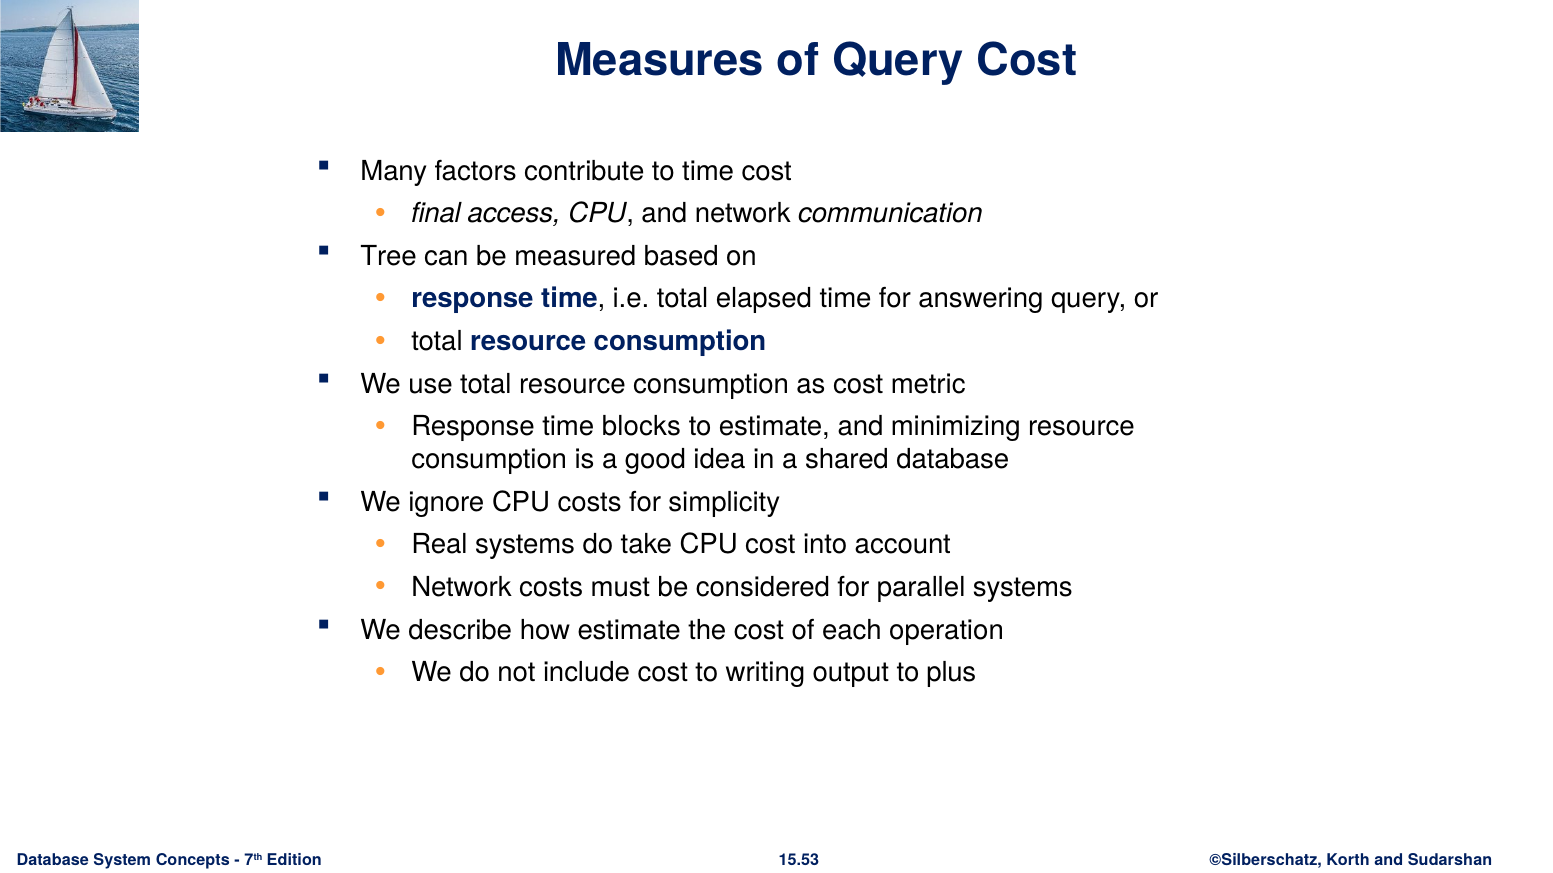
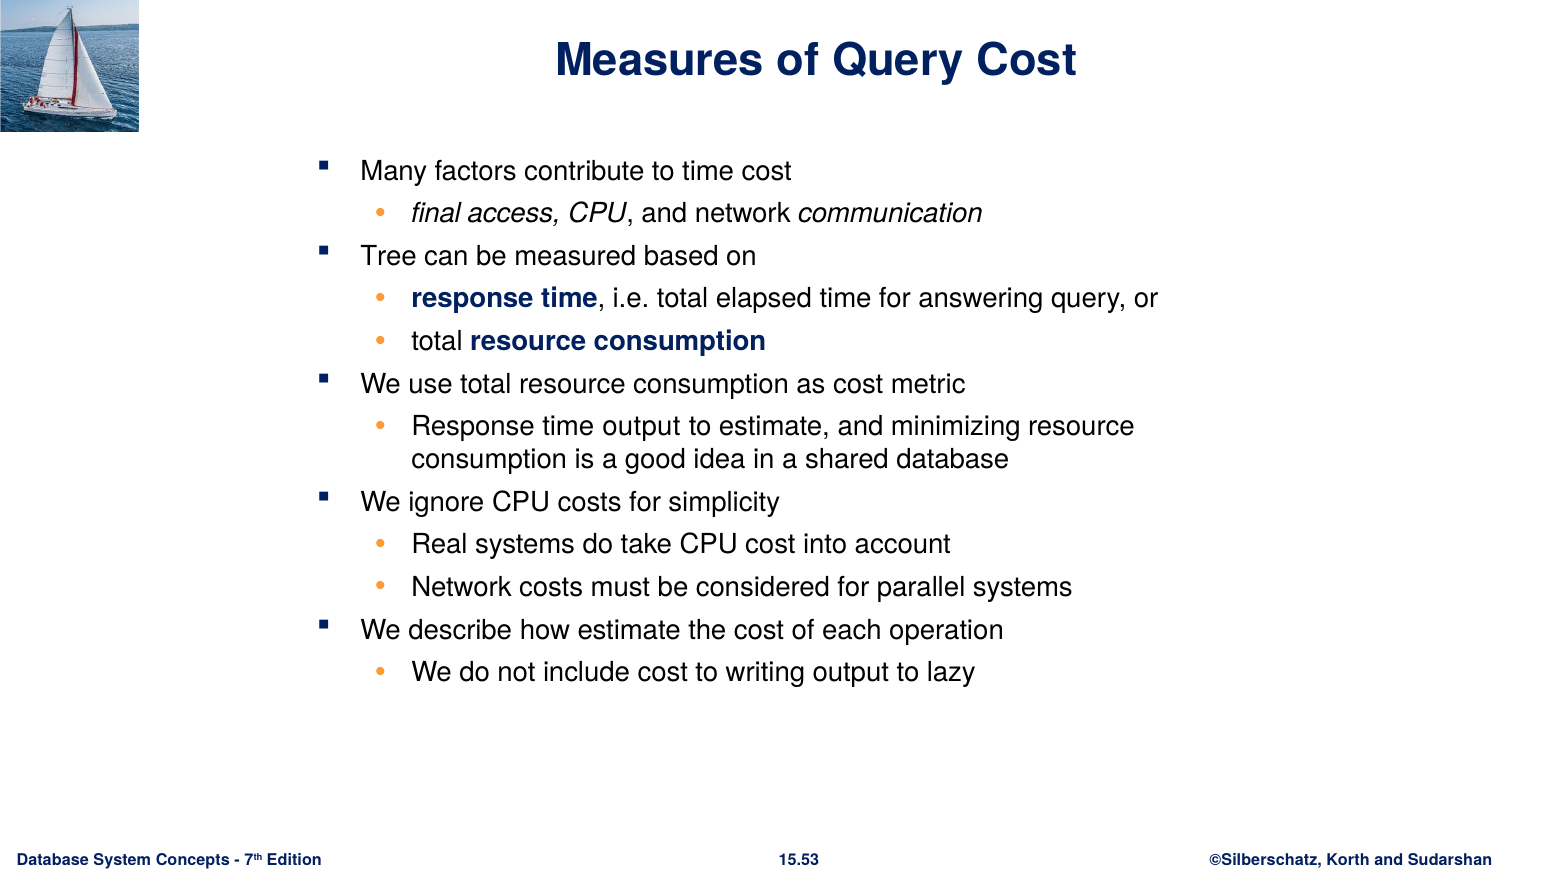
time blocks: blocks -> output (641, 427)
plus: plus -> lazy (951, 673)
